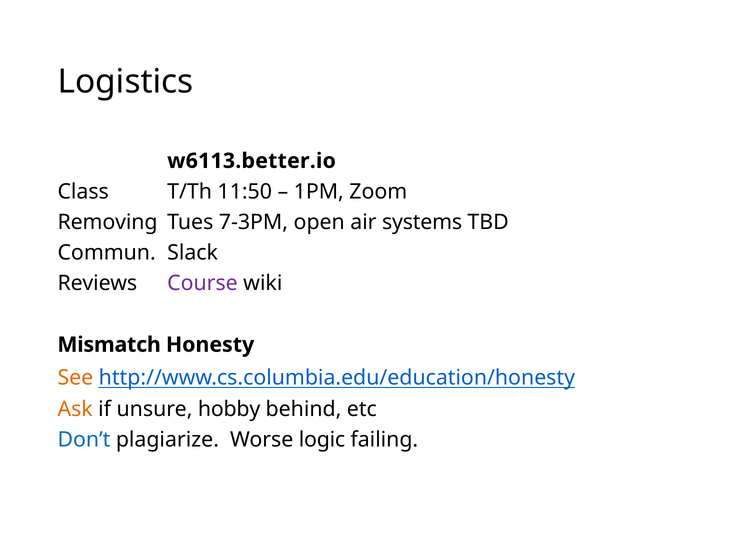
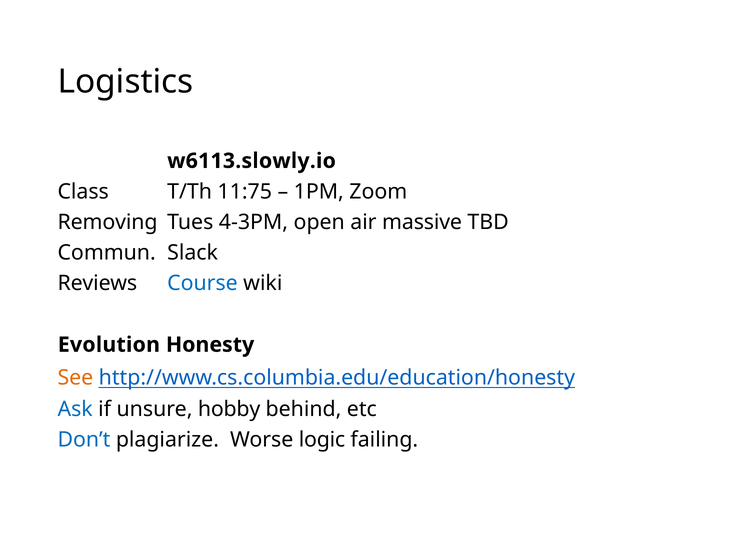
w6113.better.io: w6113.better.io -> w6113.slowly.io (252, 161)
11:50: 11:50 -> 11:75 (245, 192)
7-3PM: 7-3PM -> 4-3PM (253, 222)
systems: systems -> massive (422, 222)
Course colour: purple -> blue (202, 284)
Mismatch: Mismatch -> Evolution (109, 345)
Ask colour: orange -> blue (75, 409)
